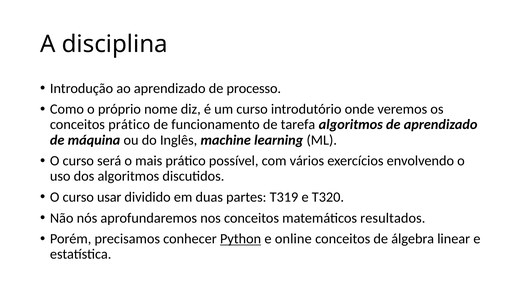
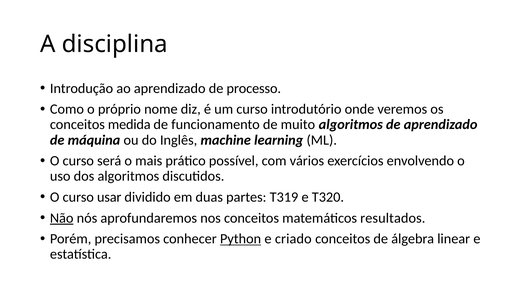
conceitos prático: prático -> medida (129, 125)
tarefa: tarefa -> muito (298, 125)
Não underline: none -> present (62, 218)
online: online -> criado (293, 239)
